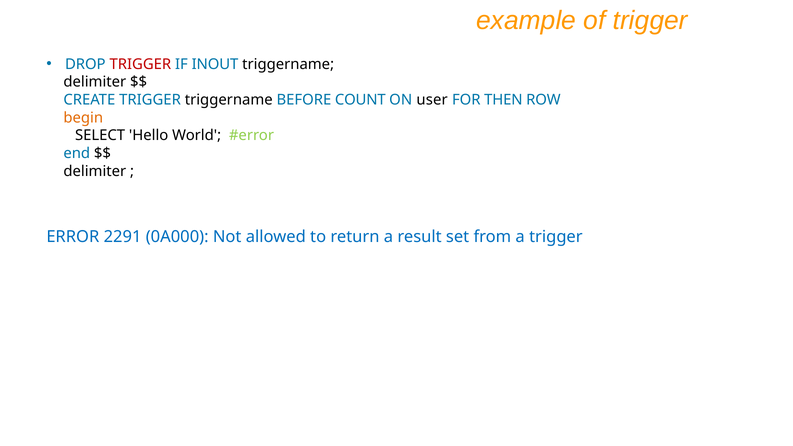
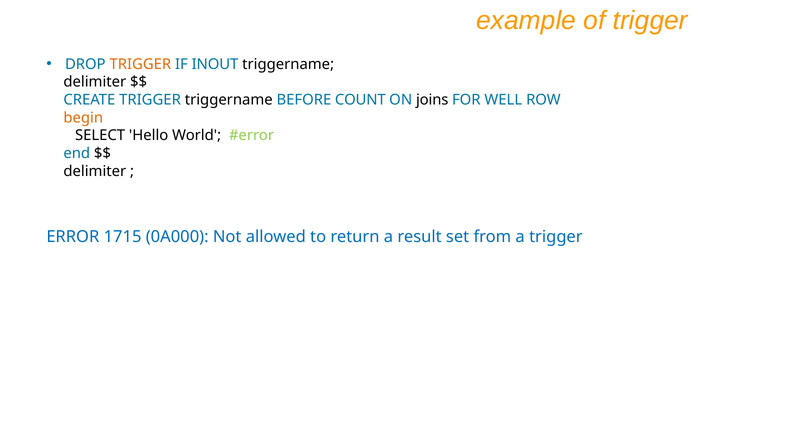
TRIGGER colour: red -> orange (140, 64)
user: user -> joins (432, 100)
THEN: THEN -> WELL (503, 100)
2291: 2291 -> 1715 (123, 237)
